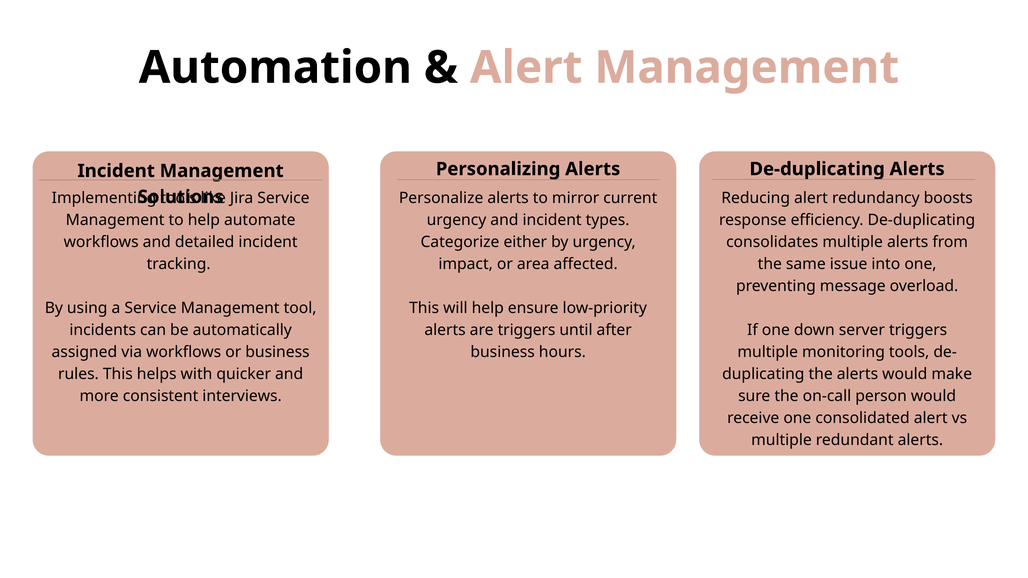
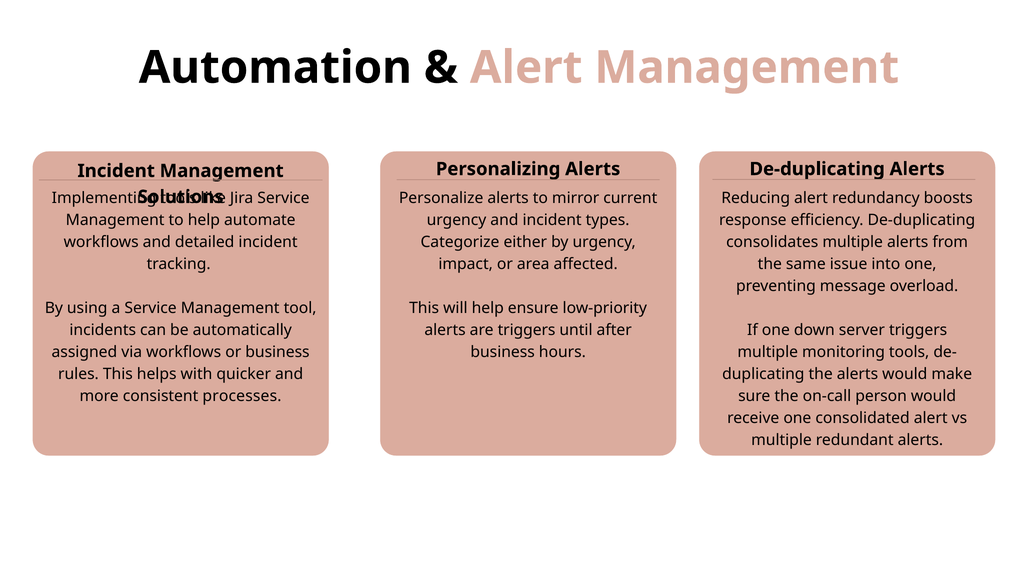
interviews: interviews -> processes (242, 396)
